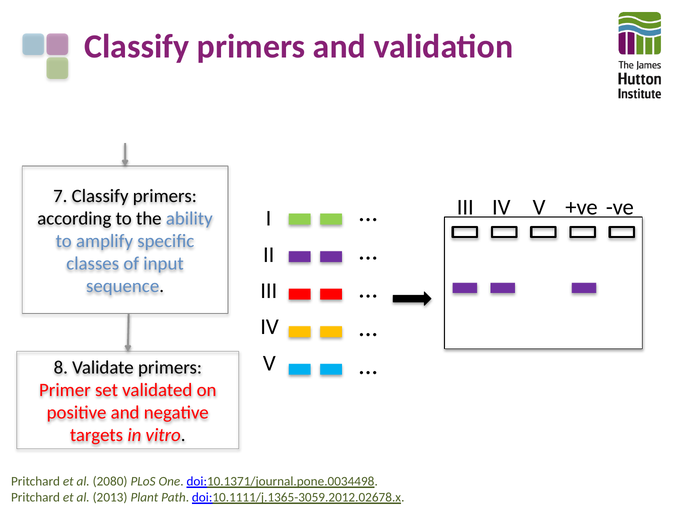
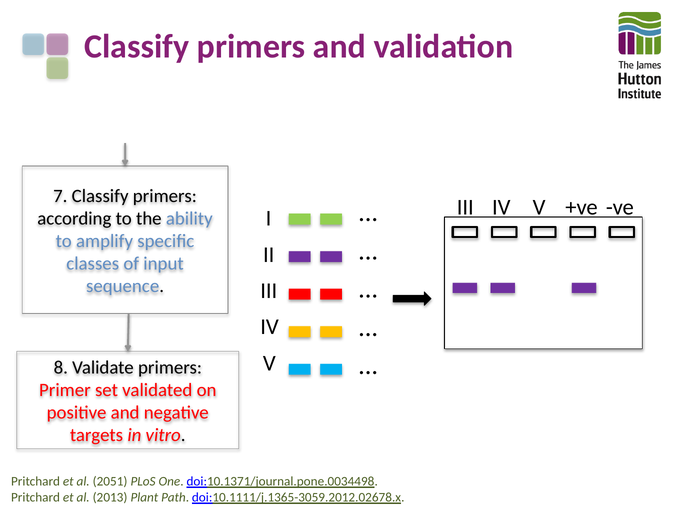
2080: 2080 -> 2051 (110, 482)
